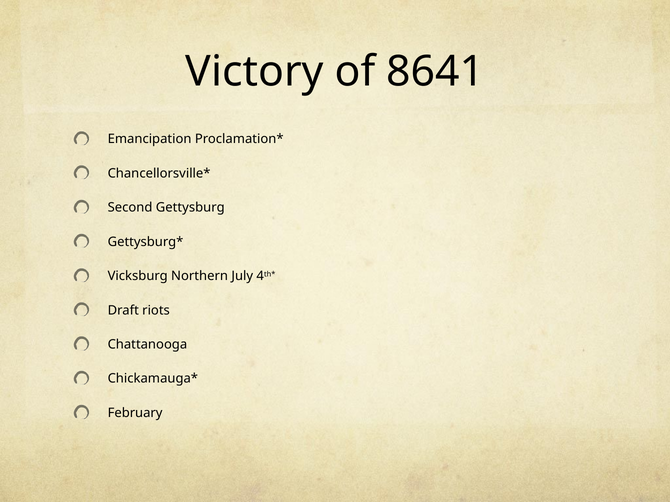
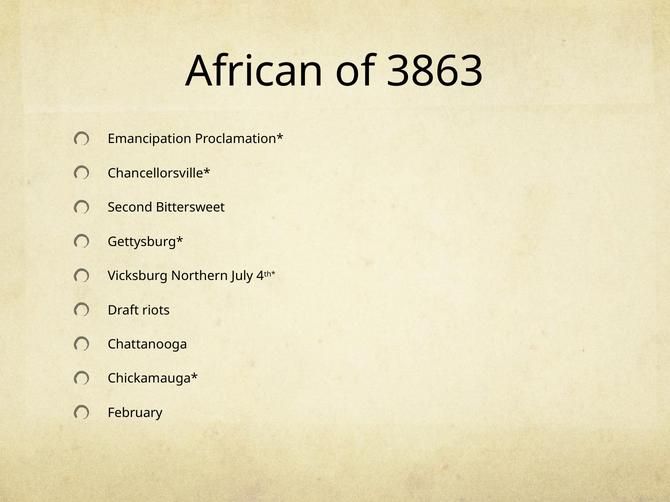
Victory: Victory -> African (255, 72)
8641: 8641 -> 3863 (435, 72)
Gettysburg: Gettysburg -> Bittersweet (190, 208)
